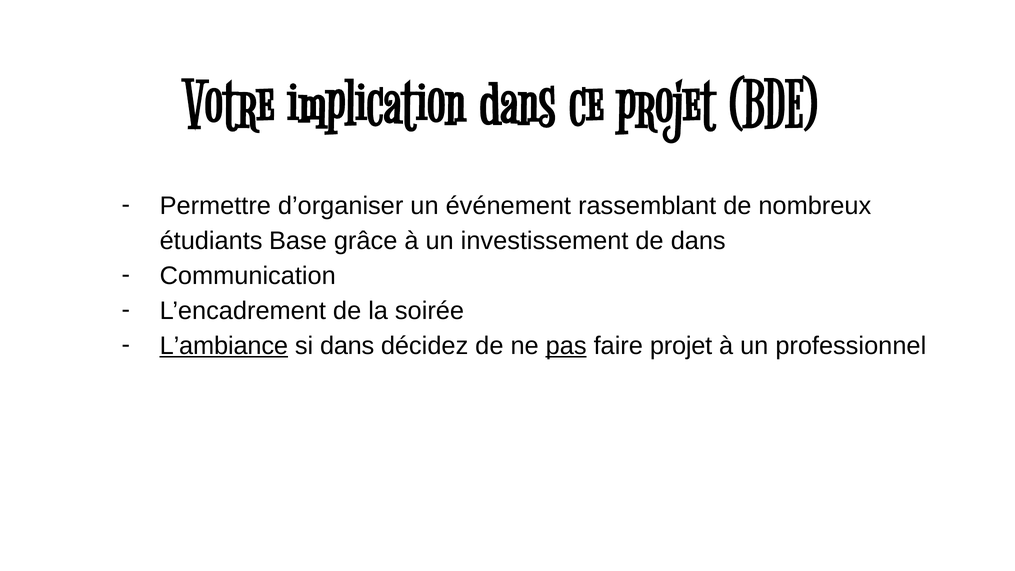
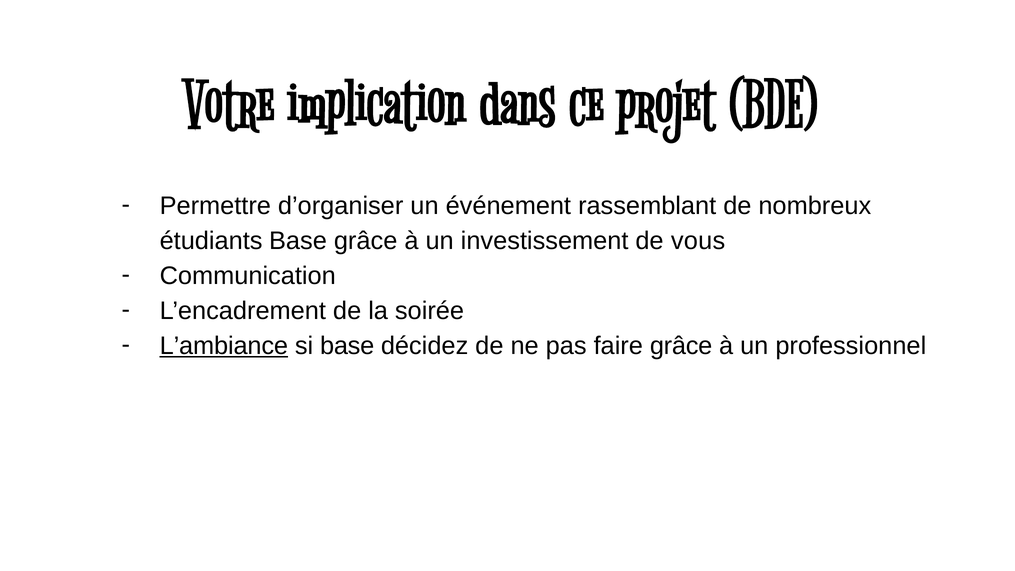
de dans: dans -> vous (698, 241)
si dans: dans -> base (347, 346)
pas underline: present -> none (566, 346)
faire projet: projet -> grâce (681, 346)
